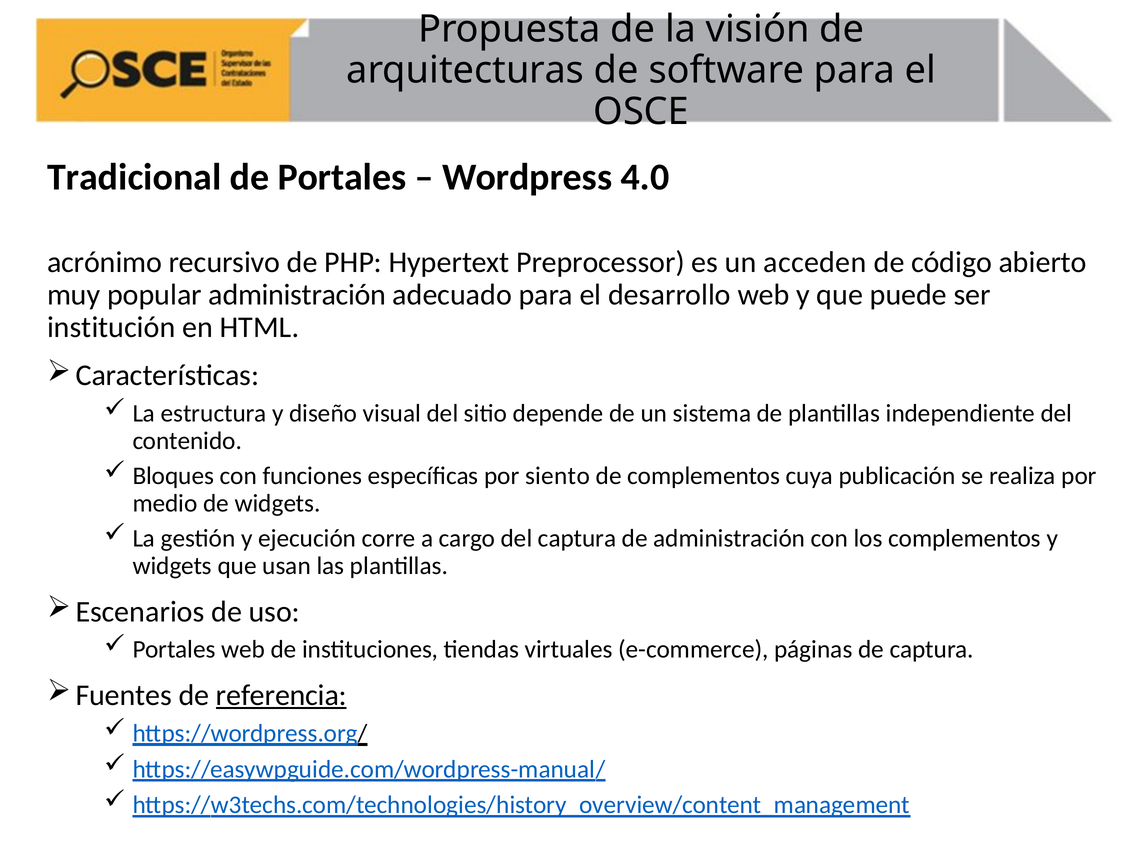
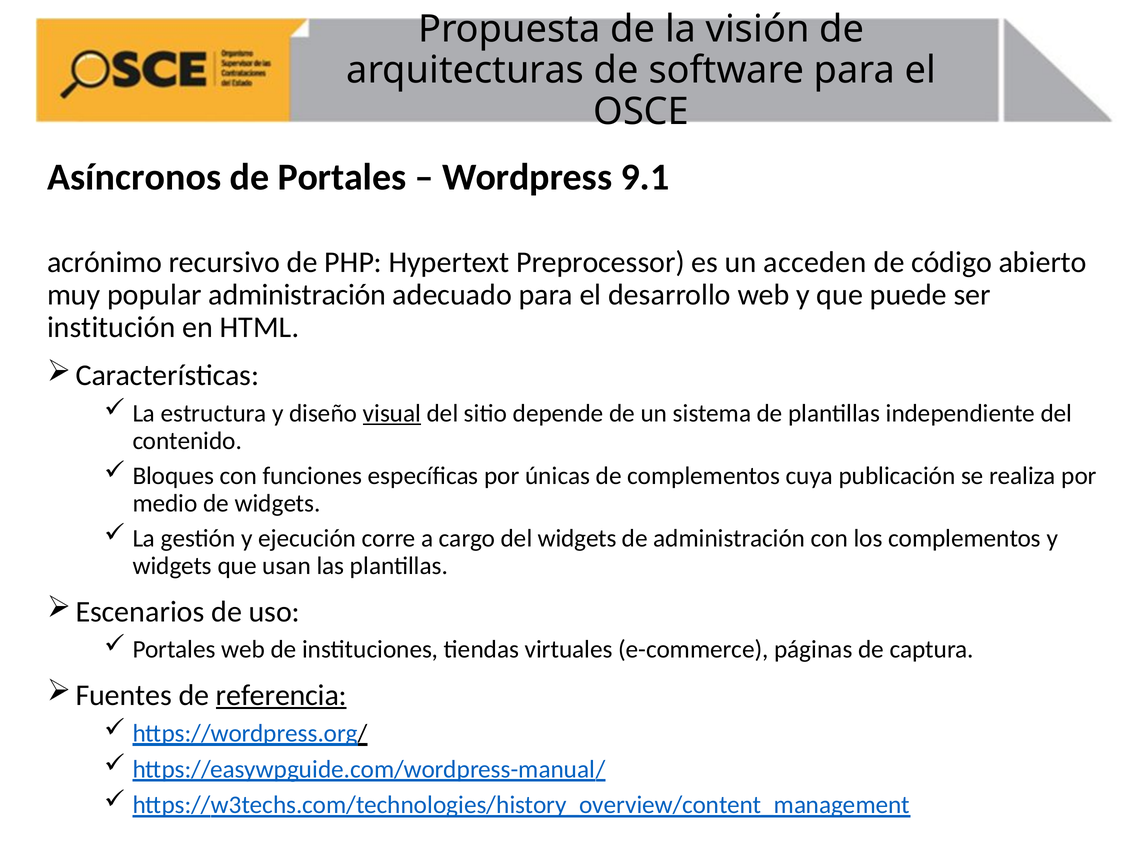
Tradicional: Tradicional -> Asíncronos (134, 177)
4.0: 4.0 -> 9.1 (645, 177)
visual underline: none -> present (392, 413)
siento: siento -> únicas (558, 476)
del captura: captura -> widgets (577, 539)
